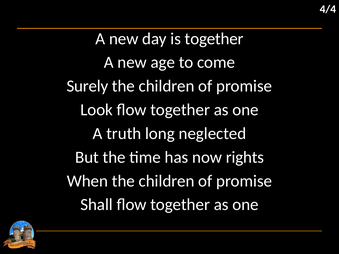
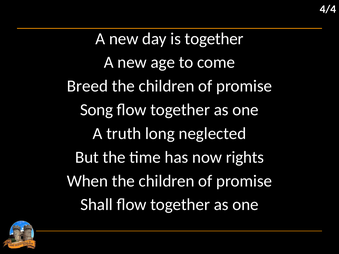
Surely: Surely -> Breed (87, 86)
Look: Look -> Song (97, 110)
